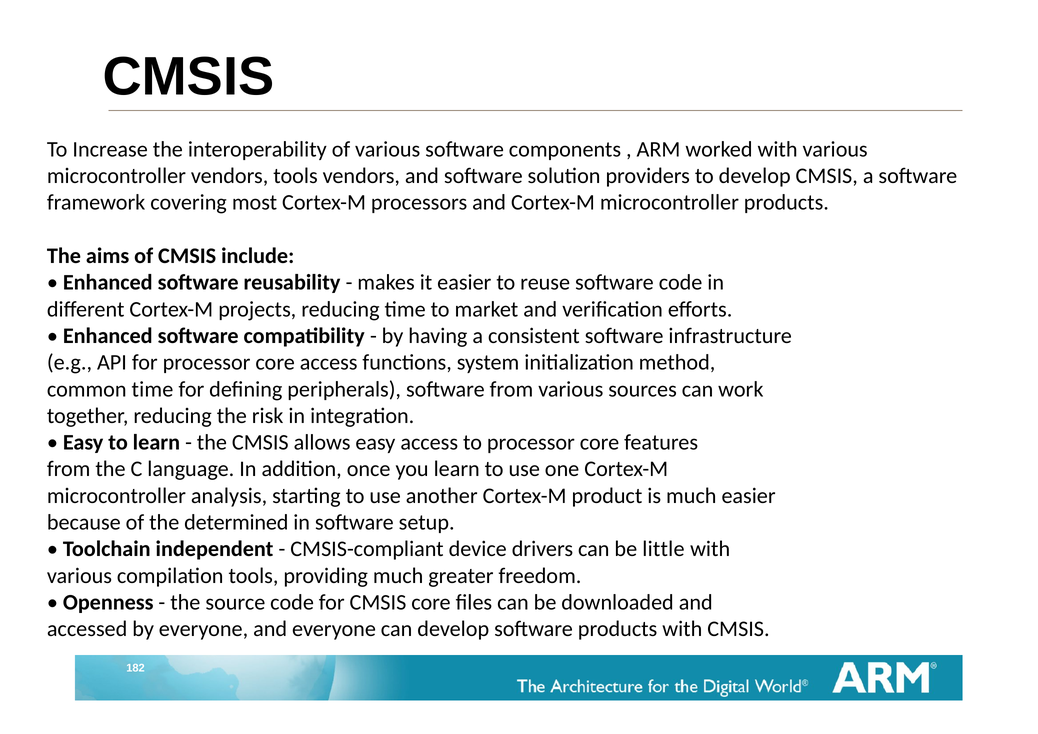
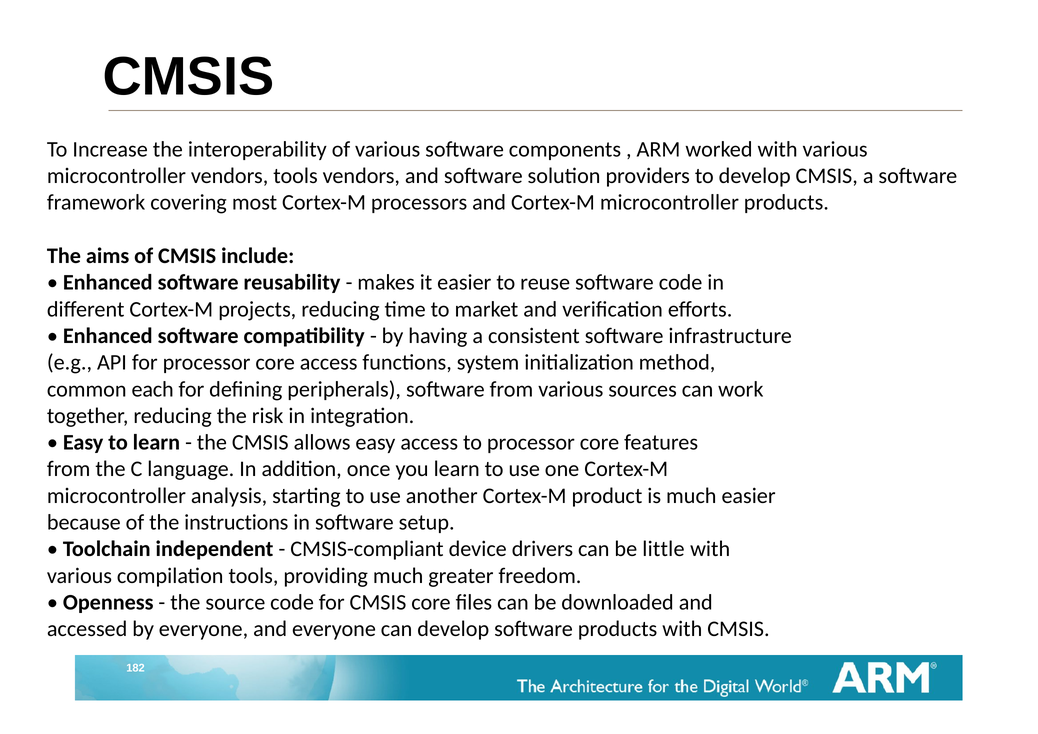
common time: time -> each (153, 389)
determined: determined -> instructions (236, 522)
